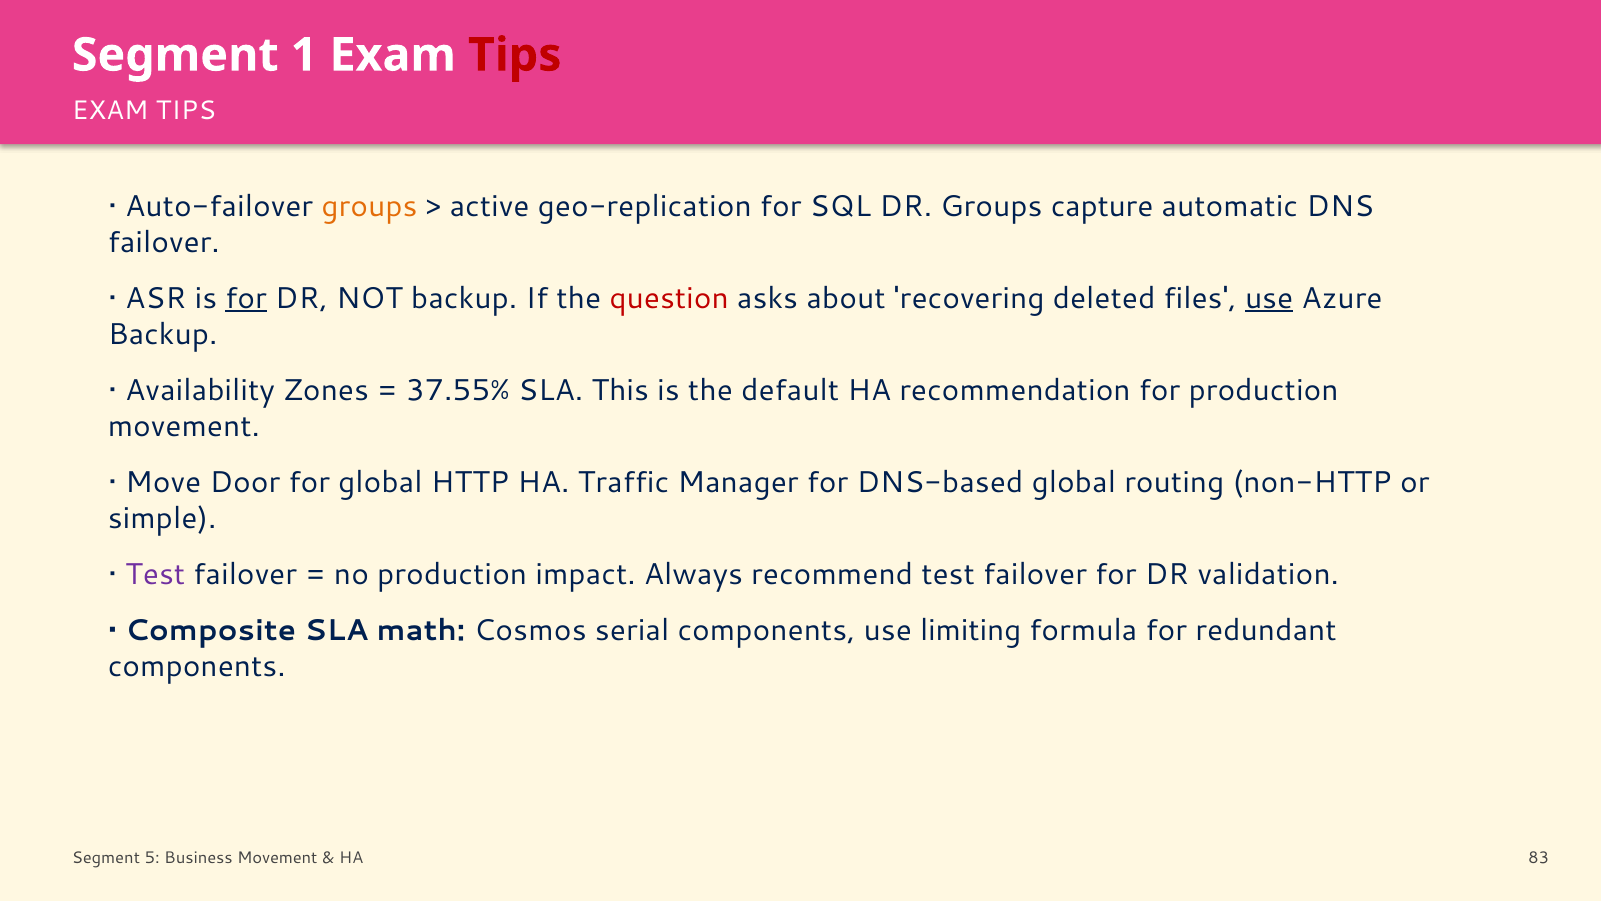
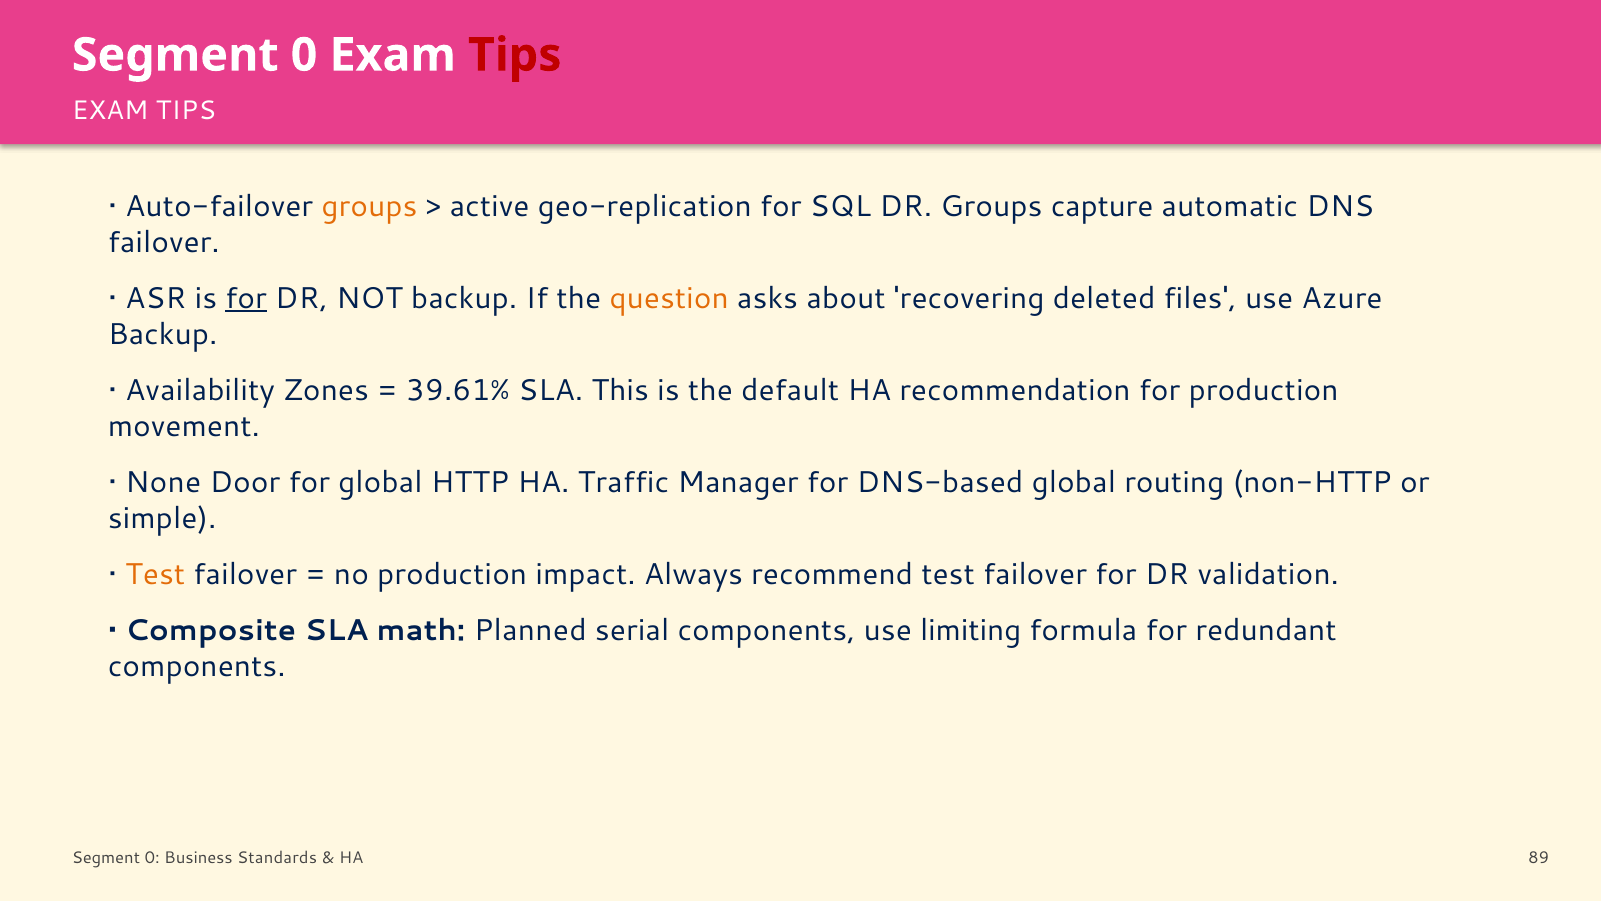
1: 1 -> 0 (304, 55)
question colour: red -> orange (669, 298)
use underline: present -> none (1269, 298)
37.55%: 37.55% -> 39.61% (458, 390)
Move: Move -> None (163, 482)
Test colour: purple -> orange (155, 574)
Cosmos: Cosmos -> Planned (530, 631)
5: 5 -> 0 (152, 858)
Business Movement: Movement -> Standards (277, 858)
83: 83 -> 89 (1539, 858)
